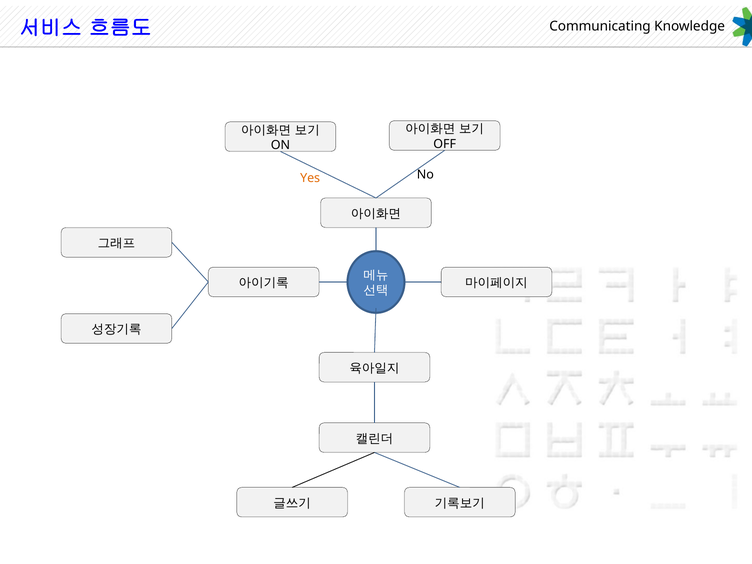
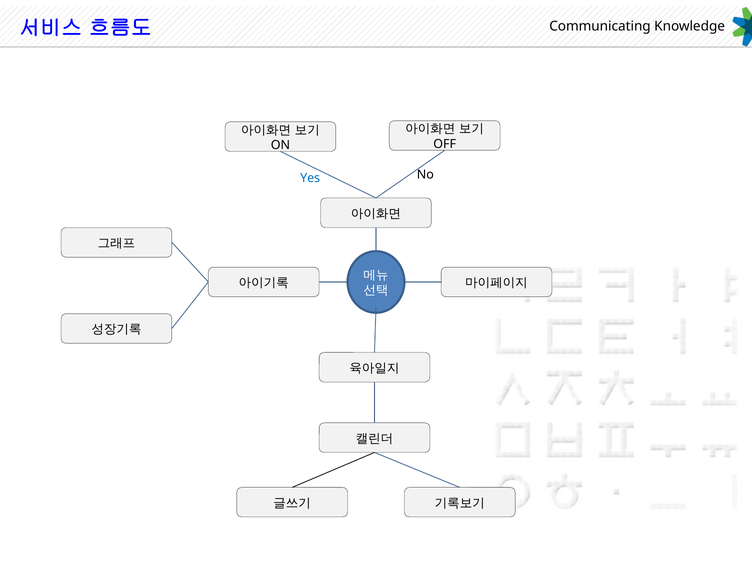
Yes colour: orange -> blue (310, 178)
